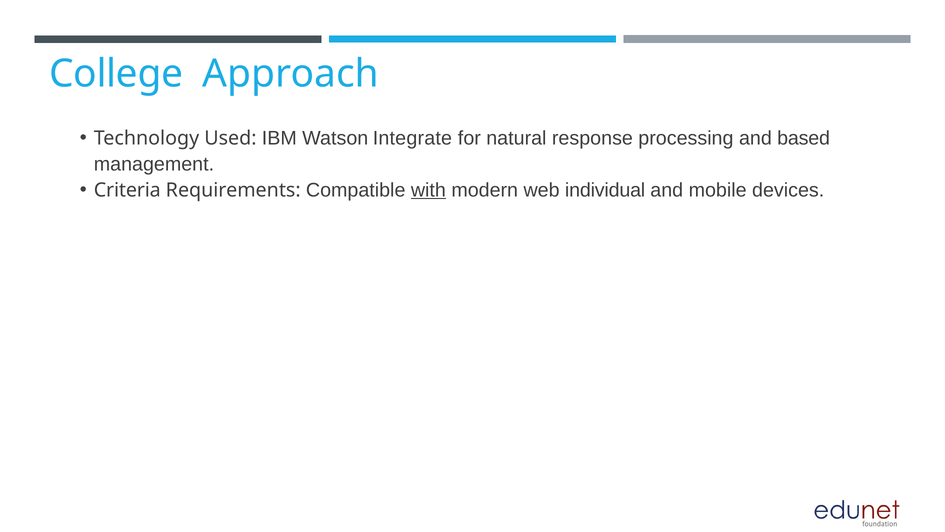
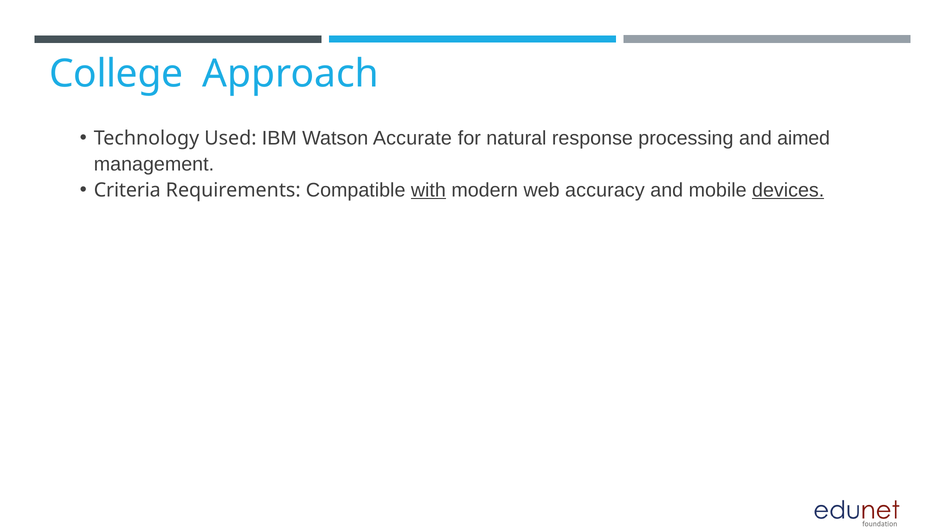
Integrate: Integrate -> Accurate (412, 138)
based: based -> aimed (804, 138)
individual: individual -> accuracy (605, 190)
devices underline: none -> present (788, 190)
